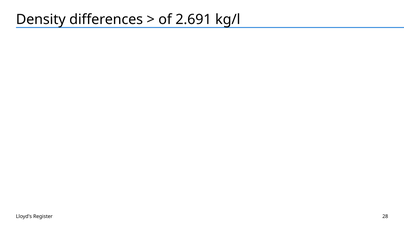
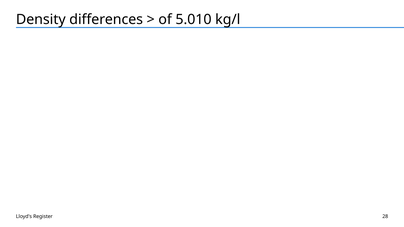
2.691: 2.691 -> 5.010 (194, 19)
